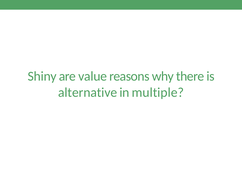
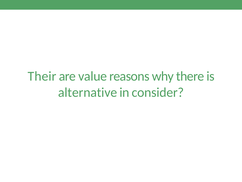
Shiny: Shiny -> Their (42, 76)
multiple: multiple -> consider (158, 92)
